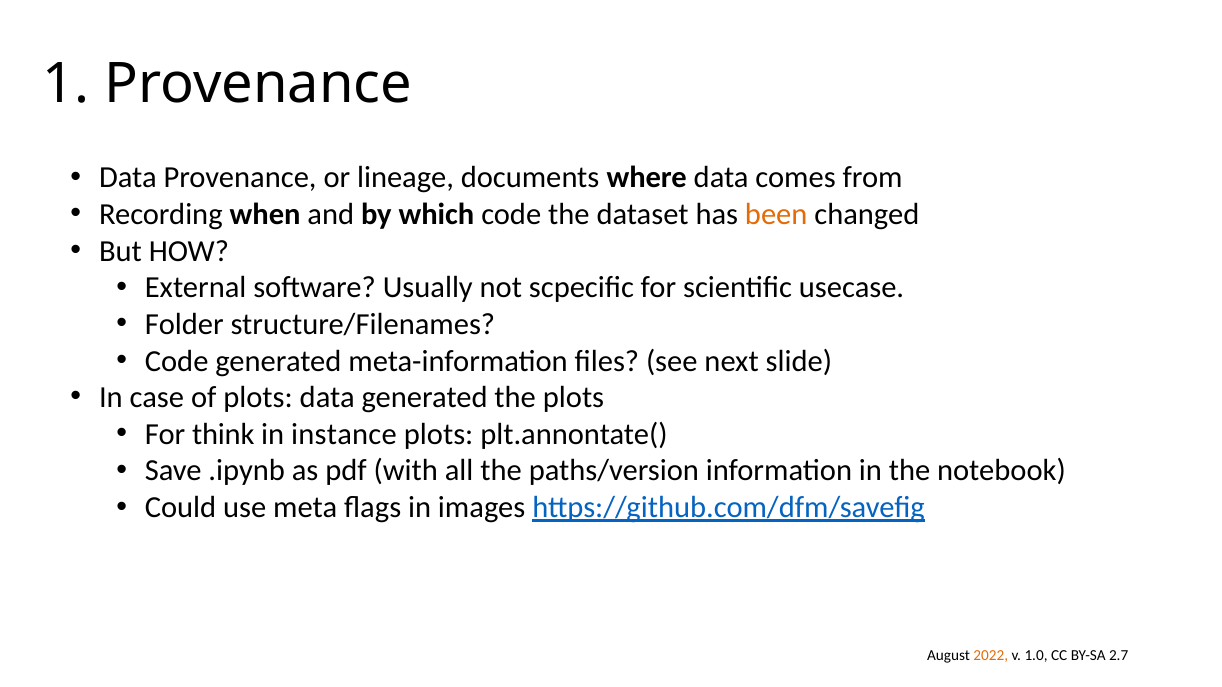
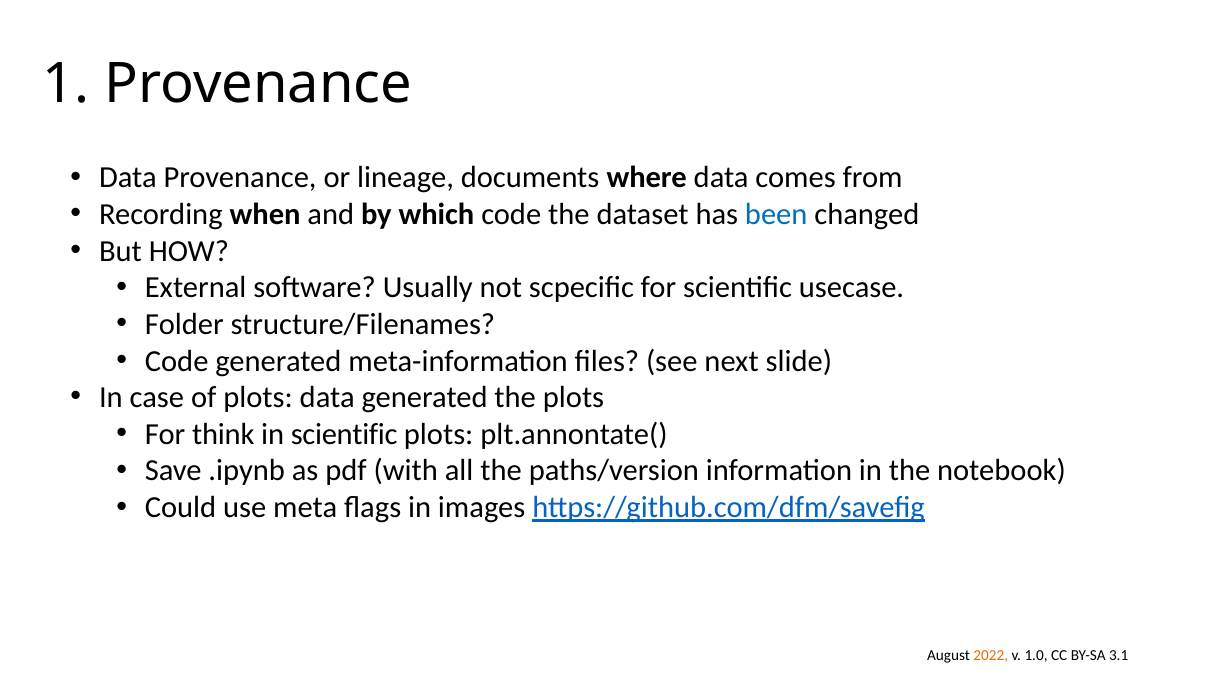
been colour: orange -> blue (776, 215)
in instance: instance -> scientific (344, 434)
2.7: 2.7 -> 3.1 (1119, 656)
